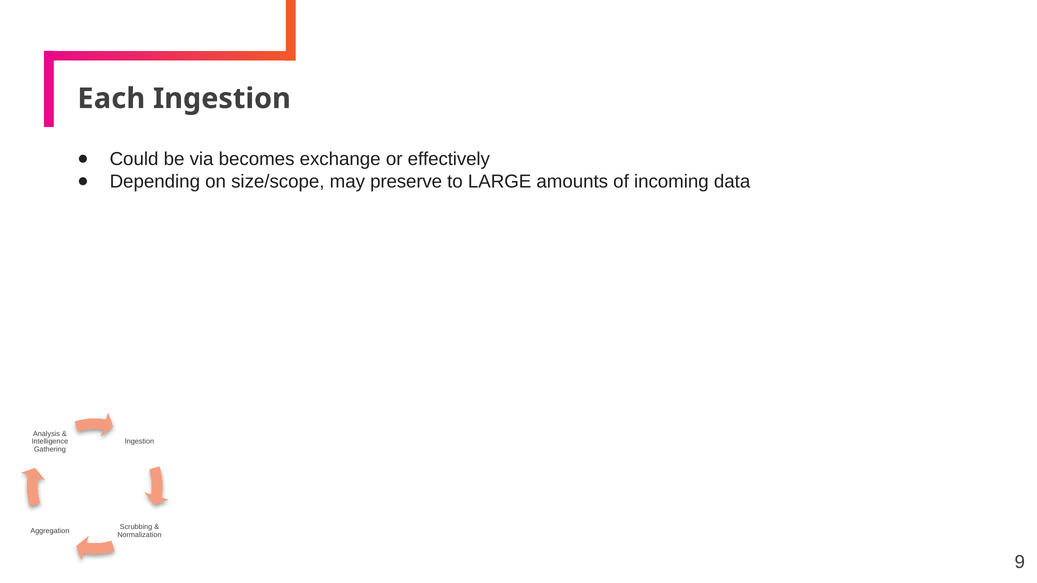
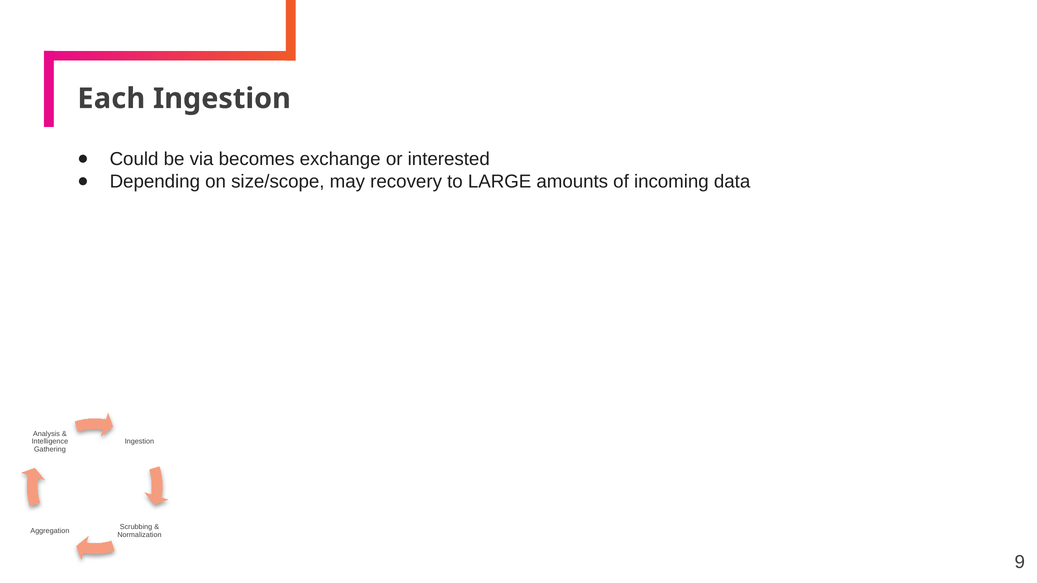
effectively: effectively -> interested (449, 159)
preserve: preserve -> recovery (406, 181)
